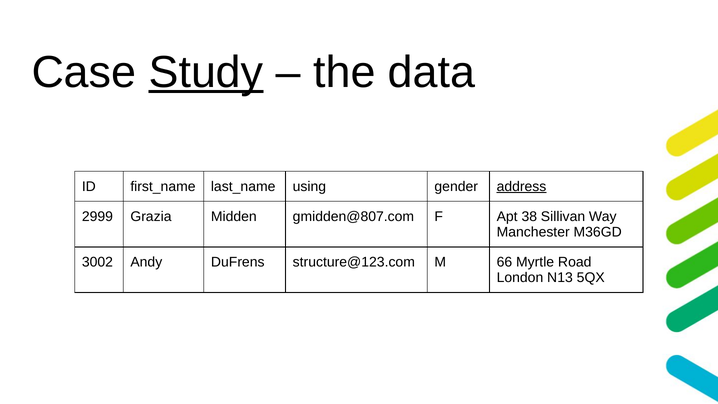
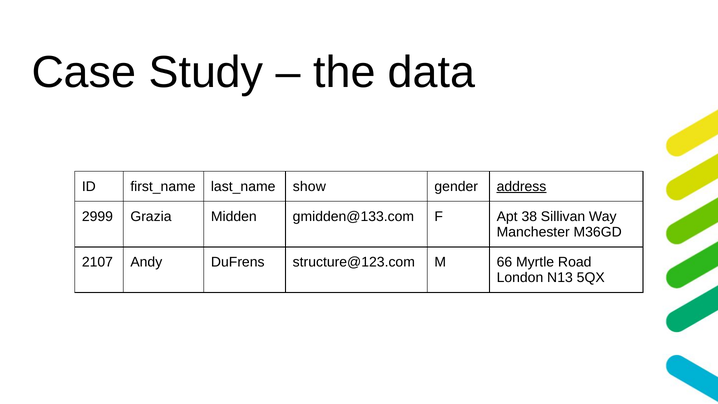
Study underline: present -> none (206, 72)
using: using -> show (309, 186)
gmidden@807.com: gmidden@807.com -> gmidden@133.com (353, 216)
3002: 3002 -> 2107 (97, 262)
